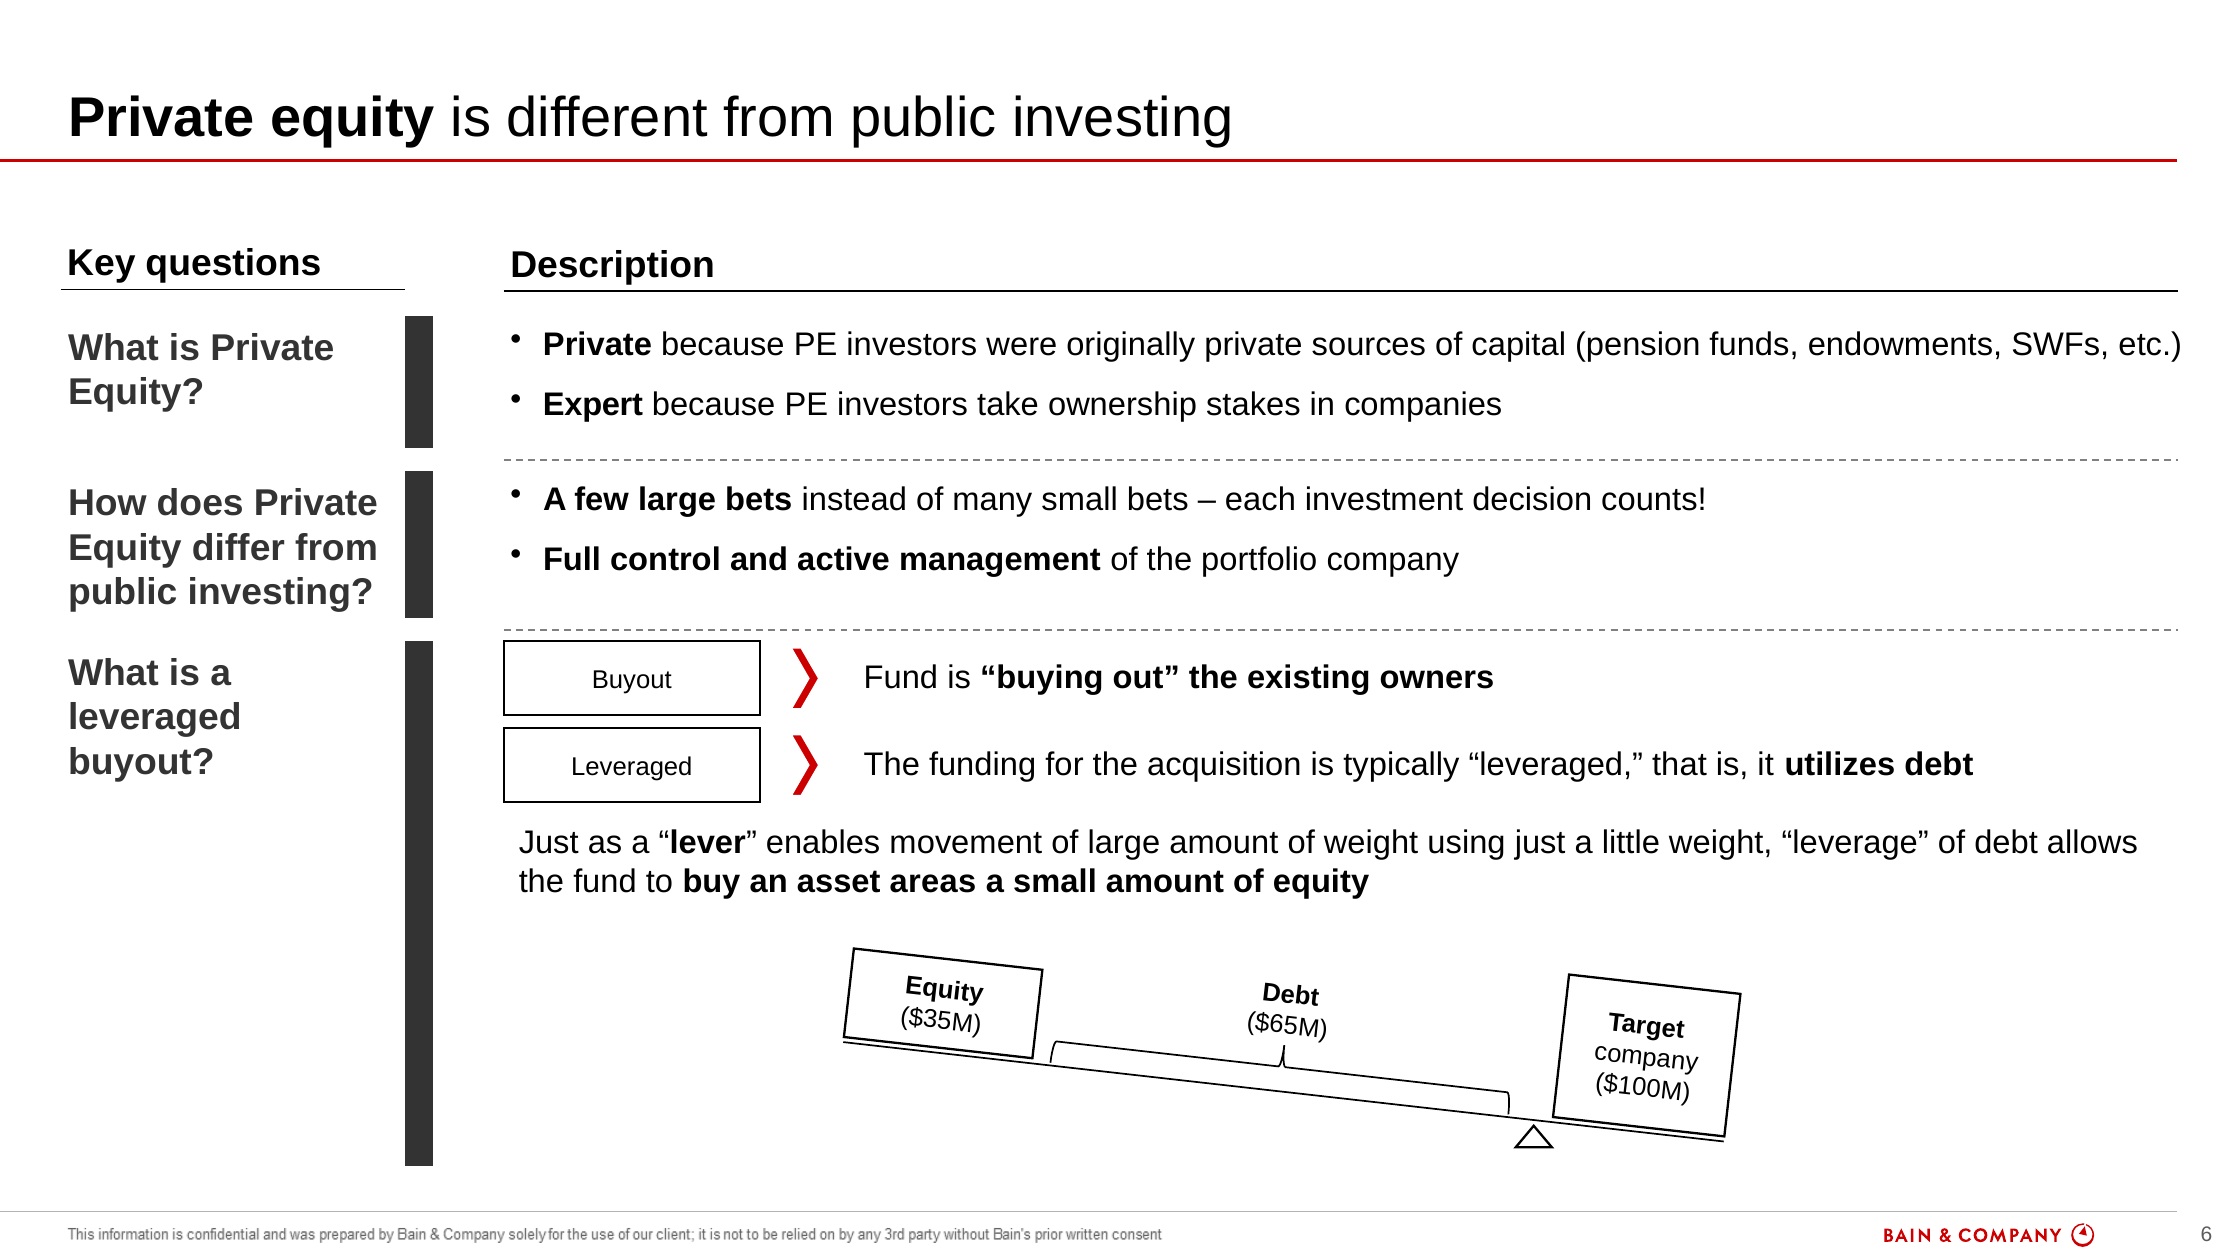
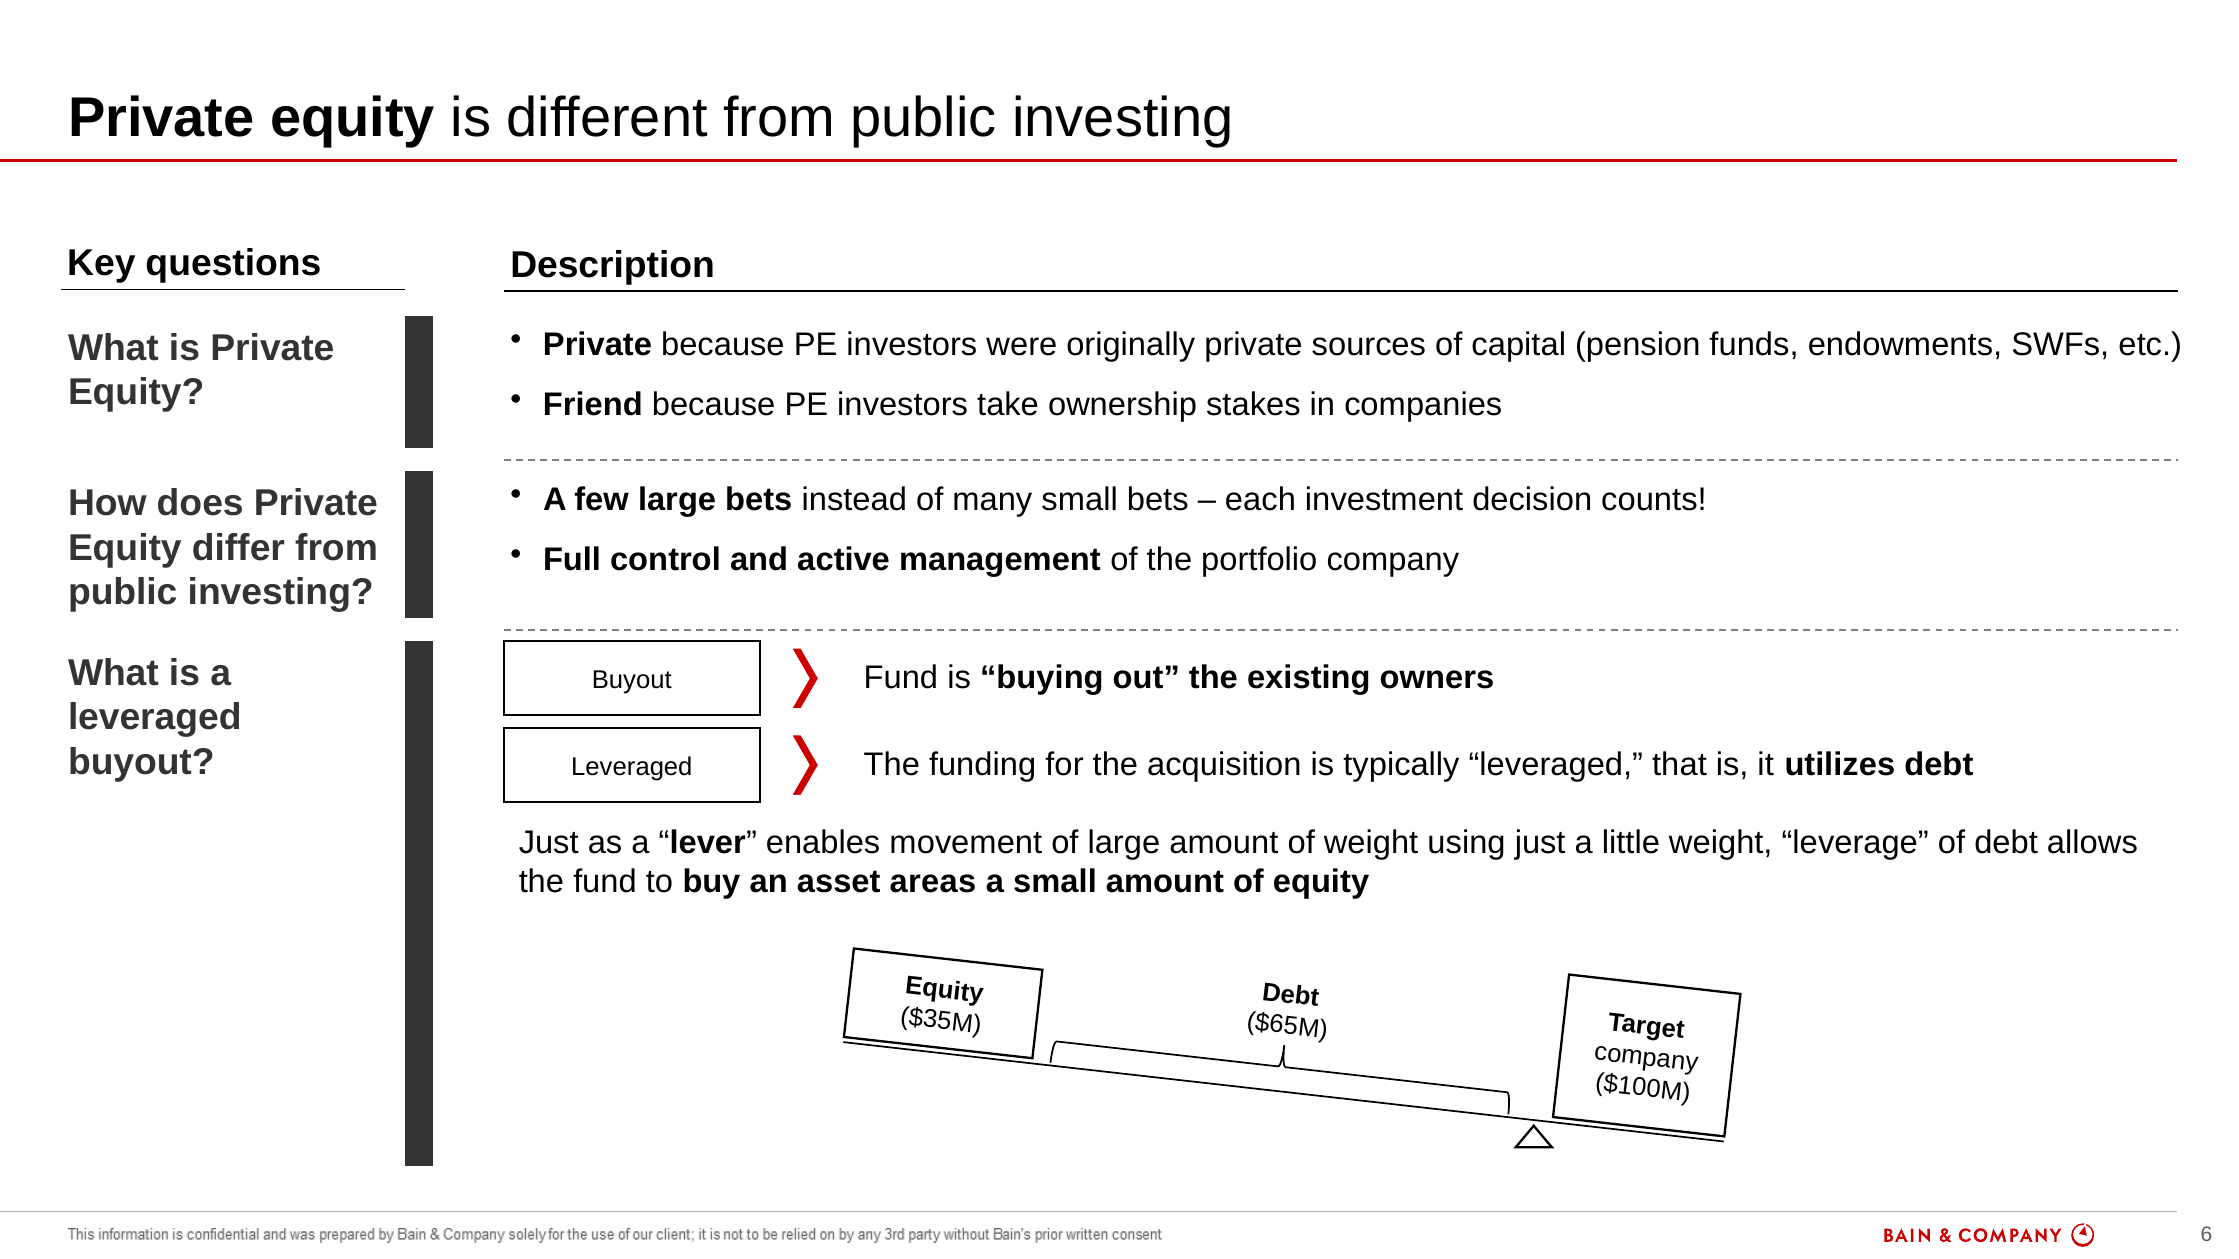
Expert: Expert -> Friend (593, 405)
